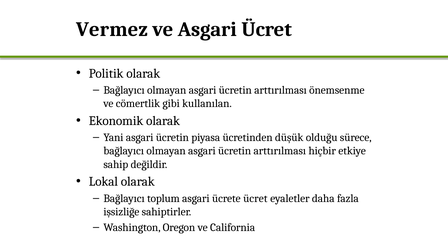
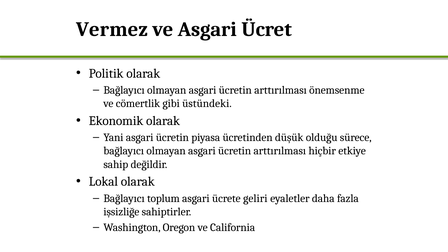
kullanılan: kullanılan -> üstündeki (207, 103)
ücrete ücret: ücret -> geliri (255, 198)
